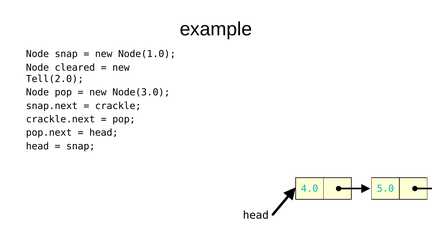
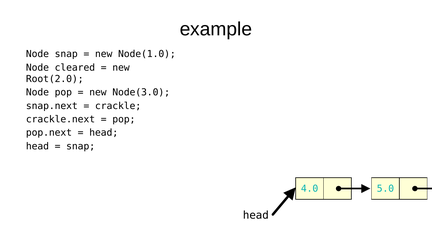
Tell(2.0: Tell(2.0 -> Root(2.0 (55, 79)
